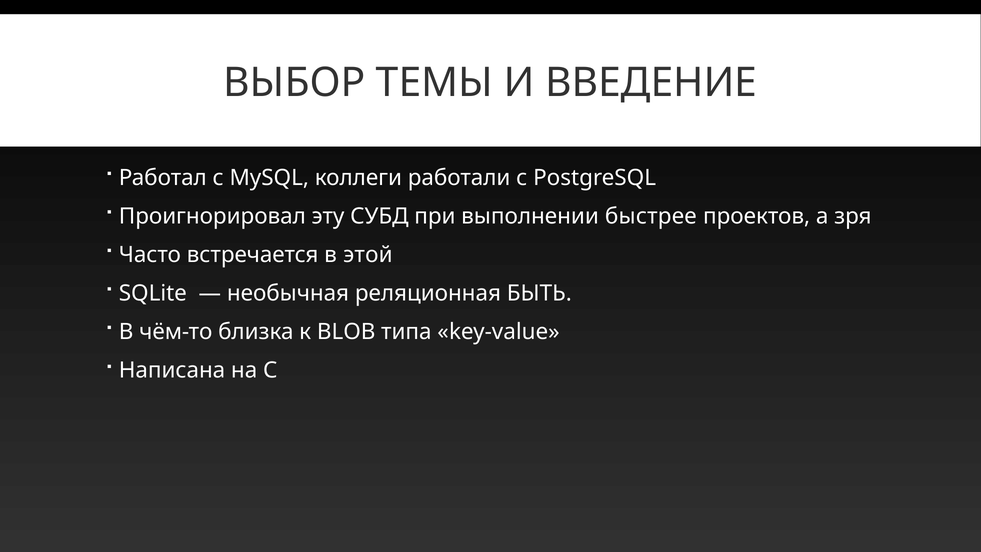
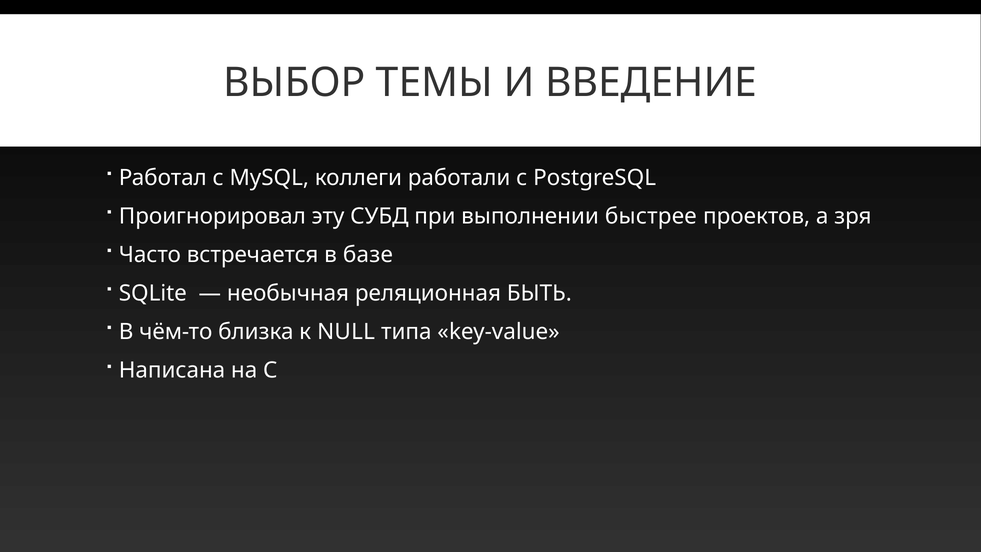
этой: этой -> базе (368, 255)
BLOB: BLOB -> NULL (346, 332)
